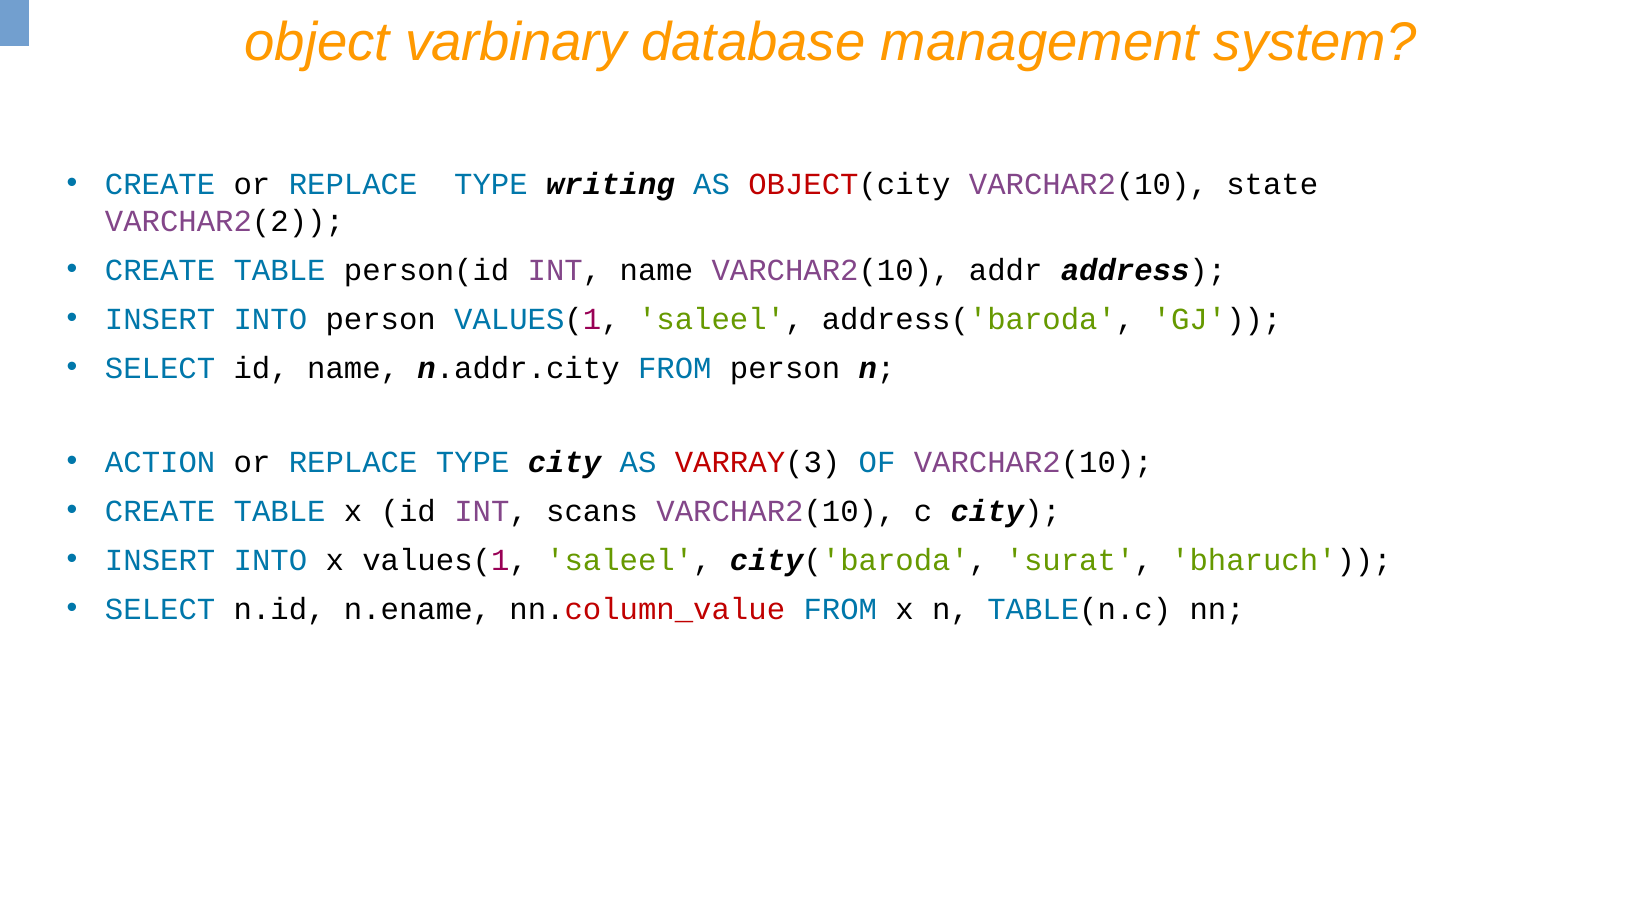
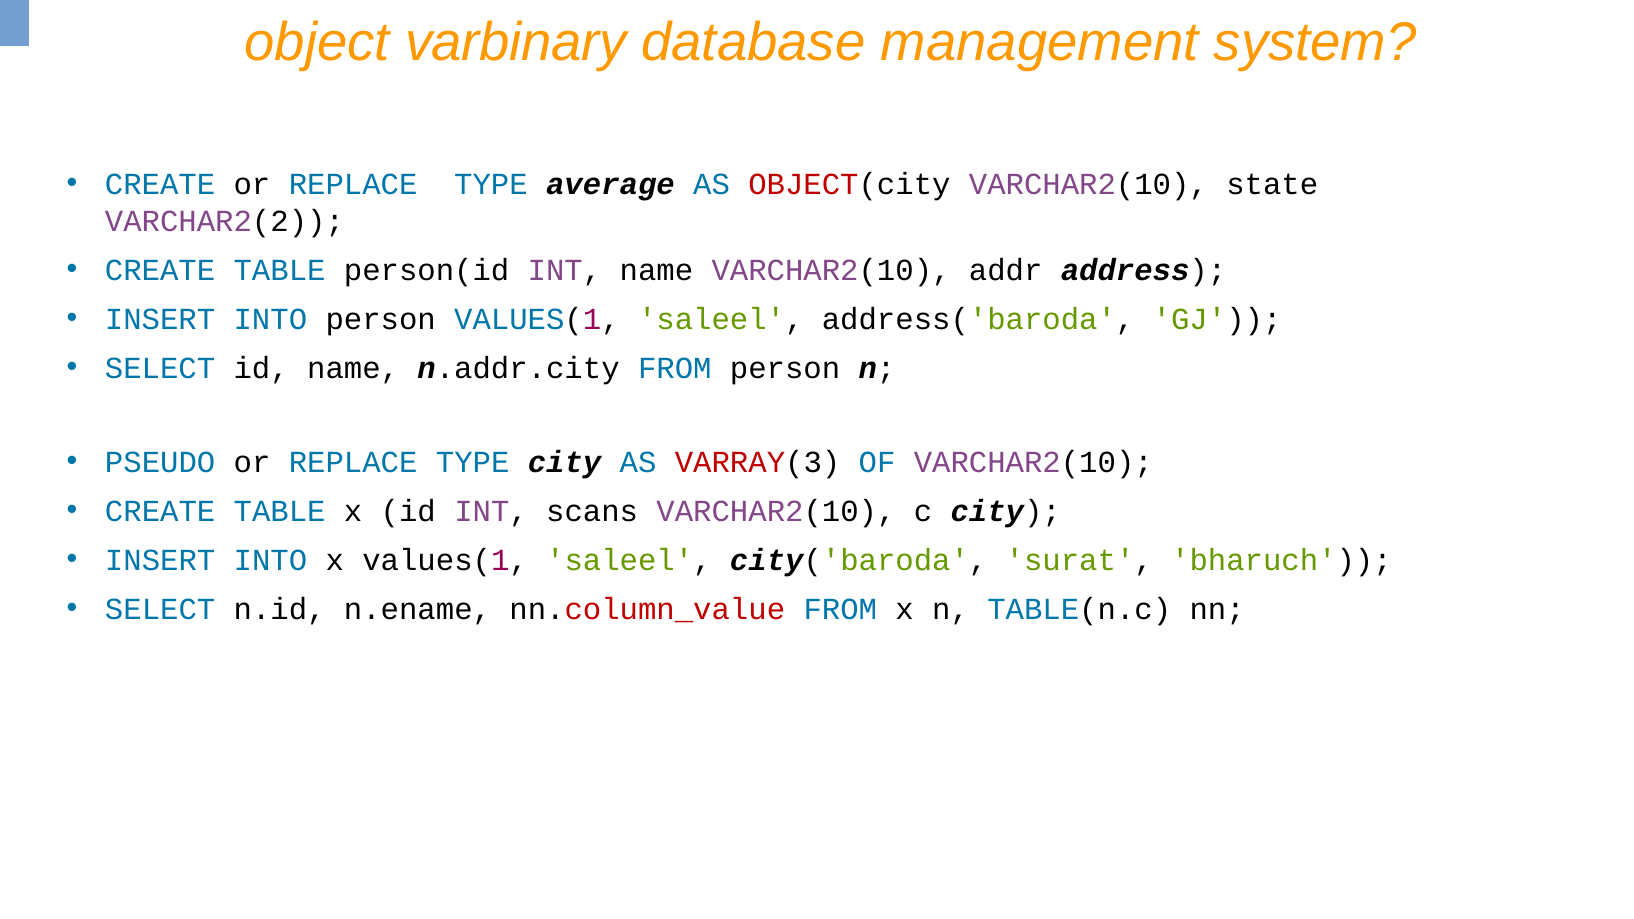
writing: writing -> average (610, 184)
ACTION: ACTION -> PSEUDO (160, 462)
